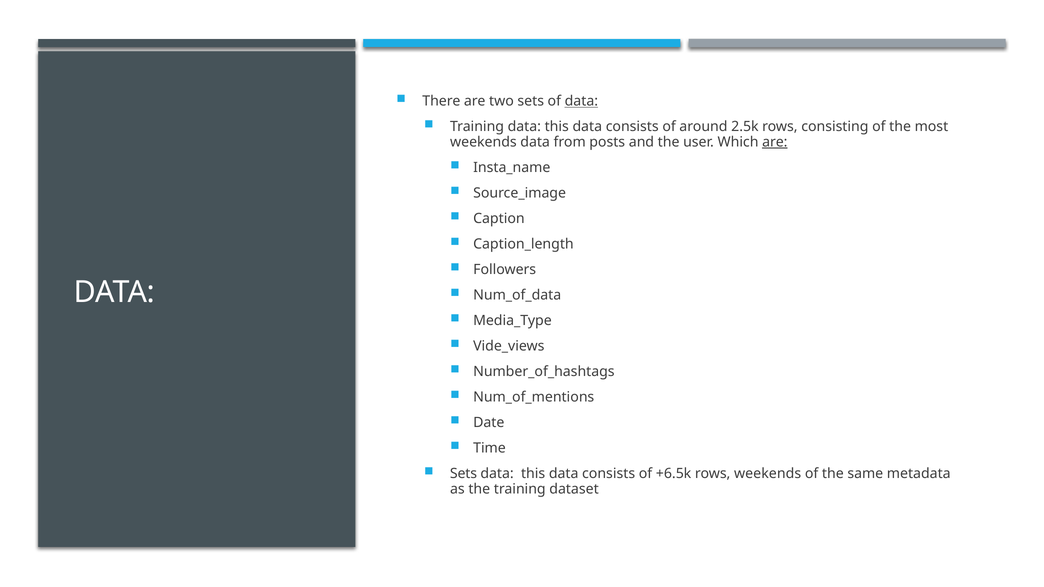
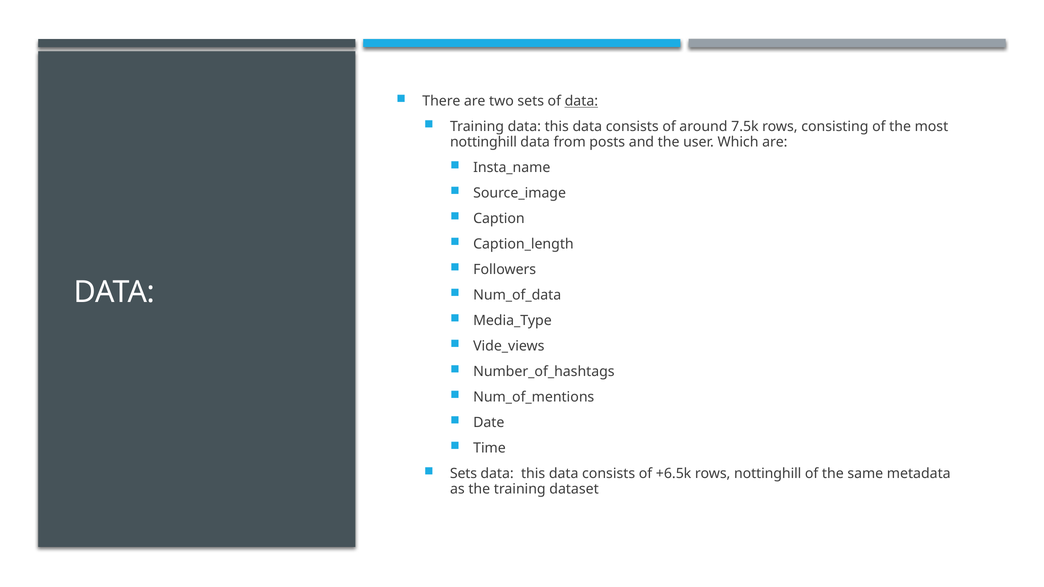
2.5k: 2.5k -> 7.5k (745, 127)
weekends: weekends -> nottinghill (483, 142)
are underline: present -> none (775, 142)
rows weekends: weekends -> nottinghill (768, 474)
